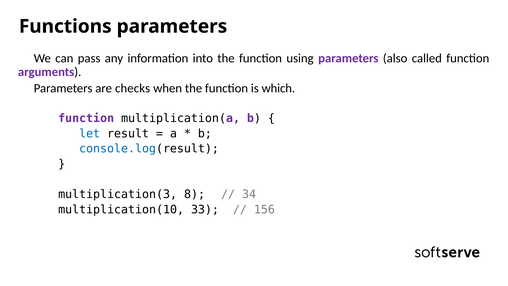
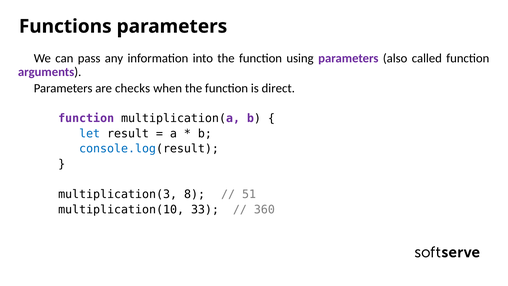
which: which -> direct (278, 88)
34: 34 -> 51 (249, 194)
156: 156 -> 360 (264, 209)
